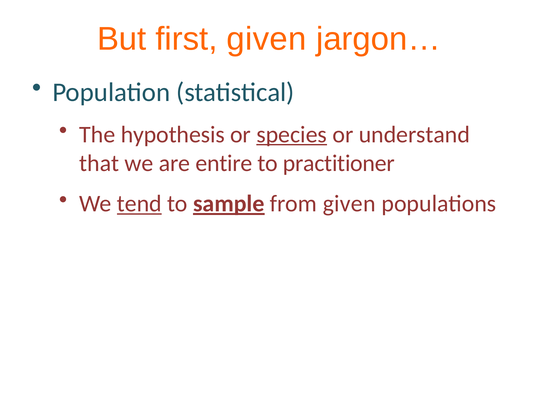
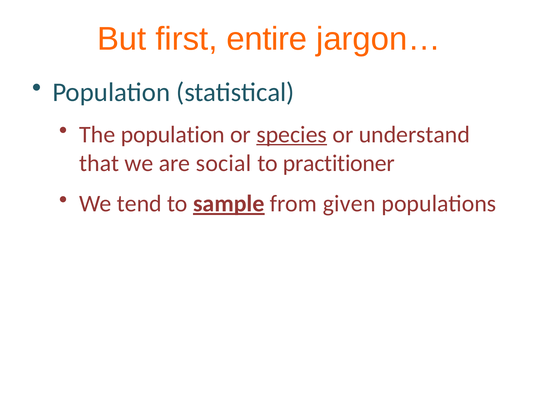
first given: given -> entire (267, 39)
The hypothesis: hypothesis -> population (173, 135)
entire: entire -> social (224, 163)
tend underline: present -> none (139, 204)
